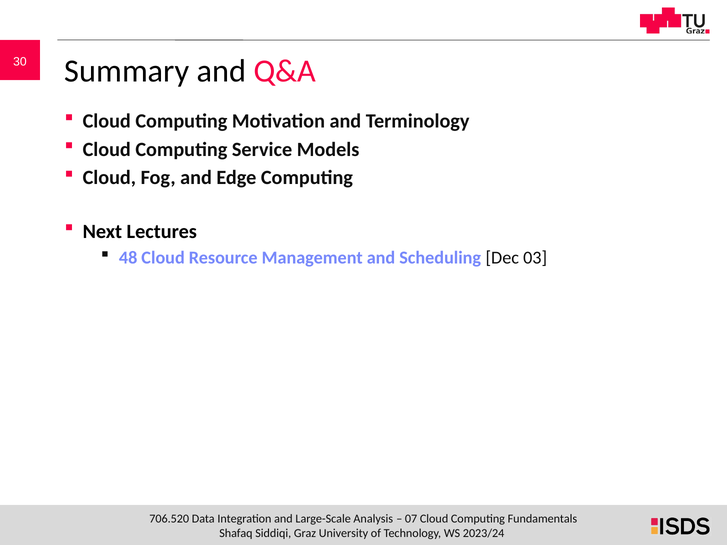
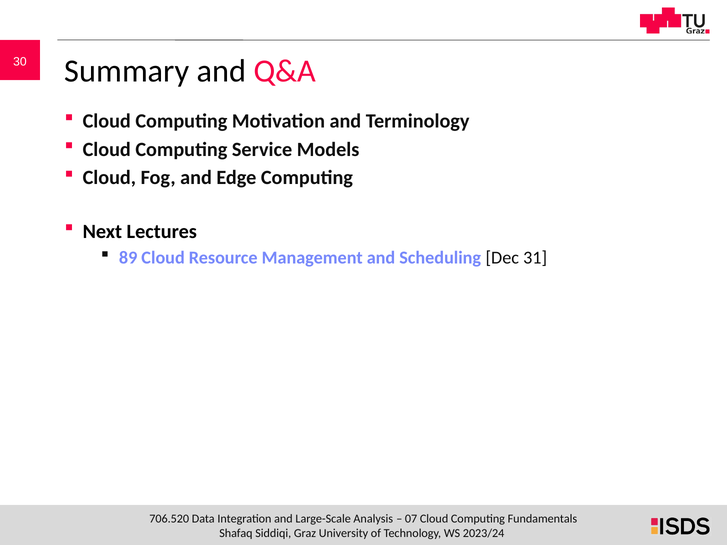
48: 48 -> 89 (128, 258)
03: 03 -> 31 (535, 258)
